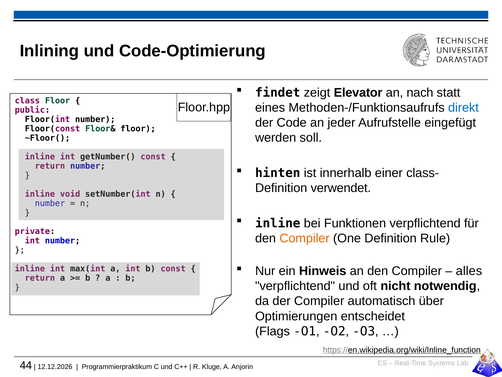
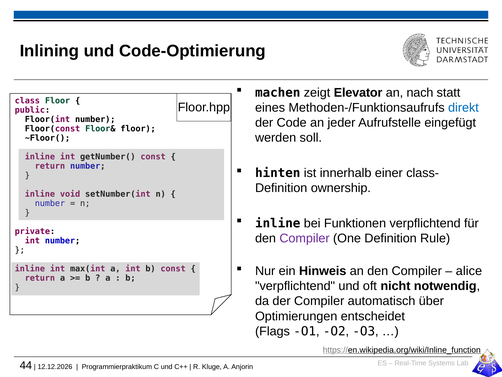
findet: findet -> machen (278, 92)
verwendet: verwendet -> ownership (341, 188)
Compiler colour: orange -> purple (305, 238)
alles: alles -> alice (469, 271)
